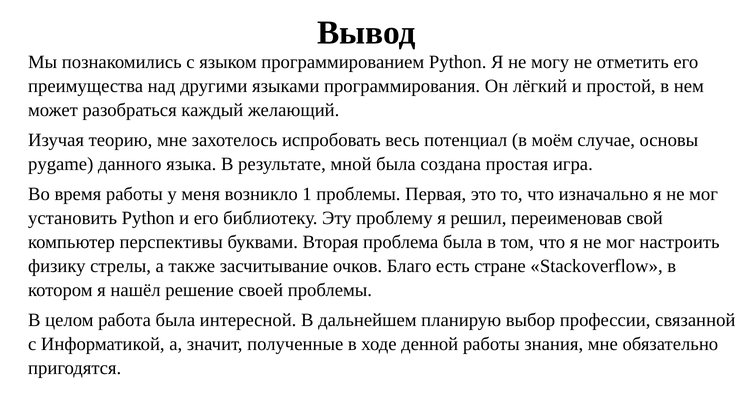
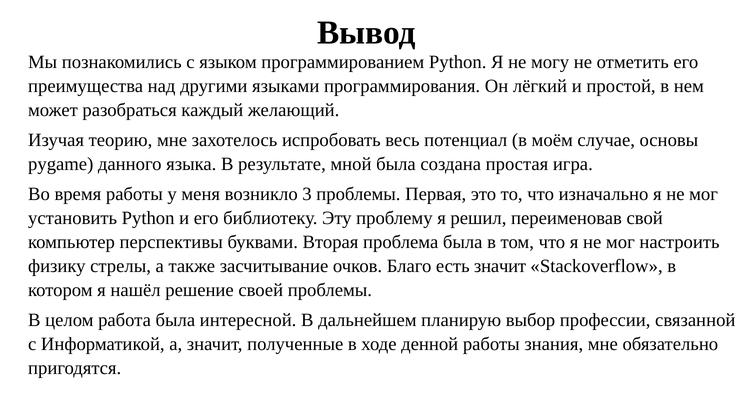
1: 1 -> 3 (307, 194)
есть стране: стране -> значит (500, 266)
